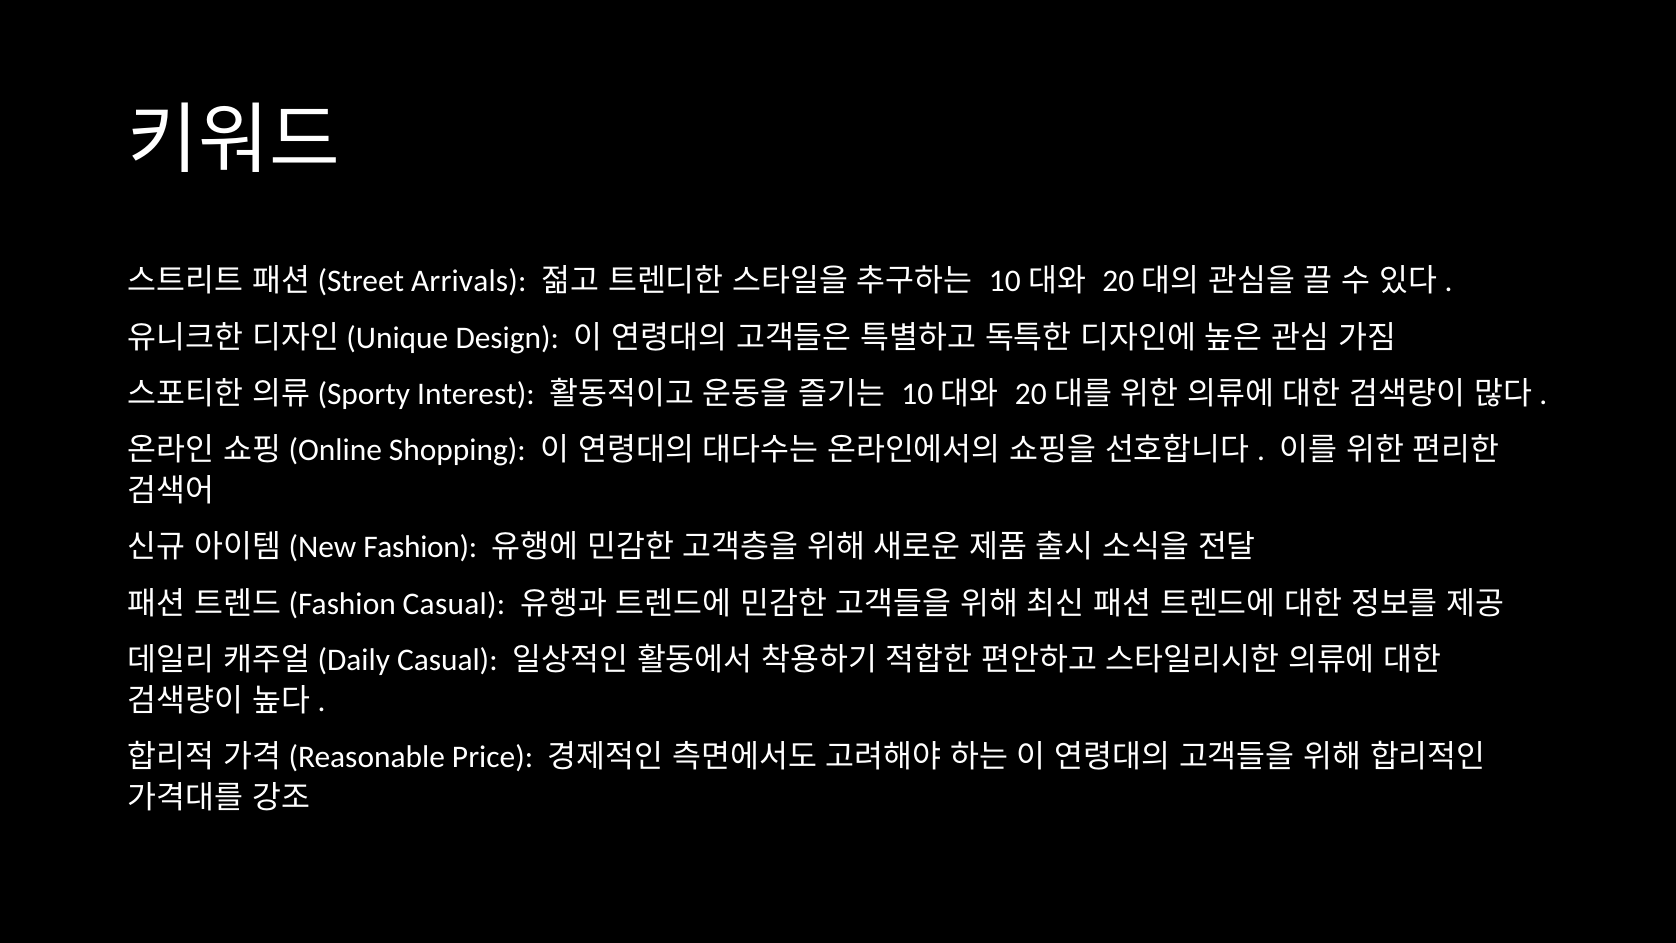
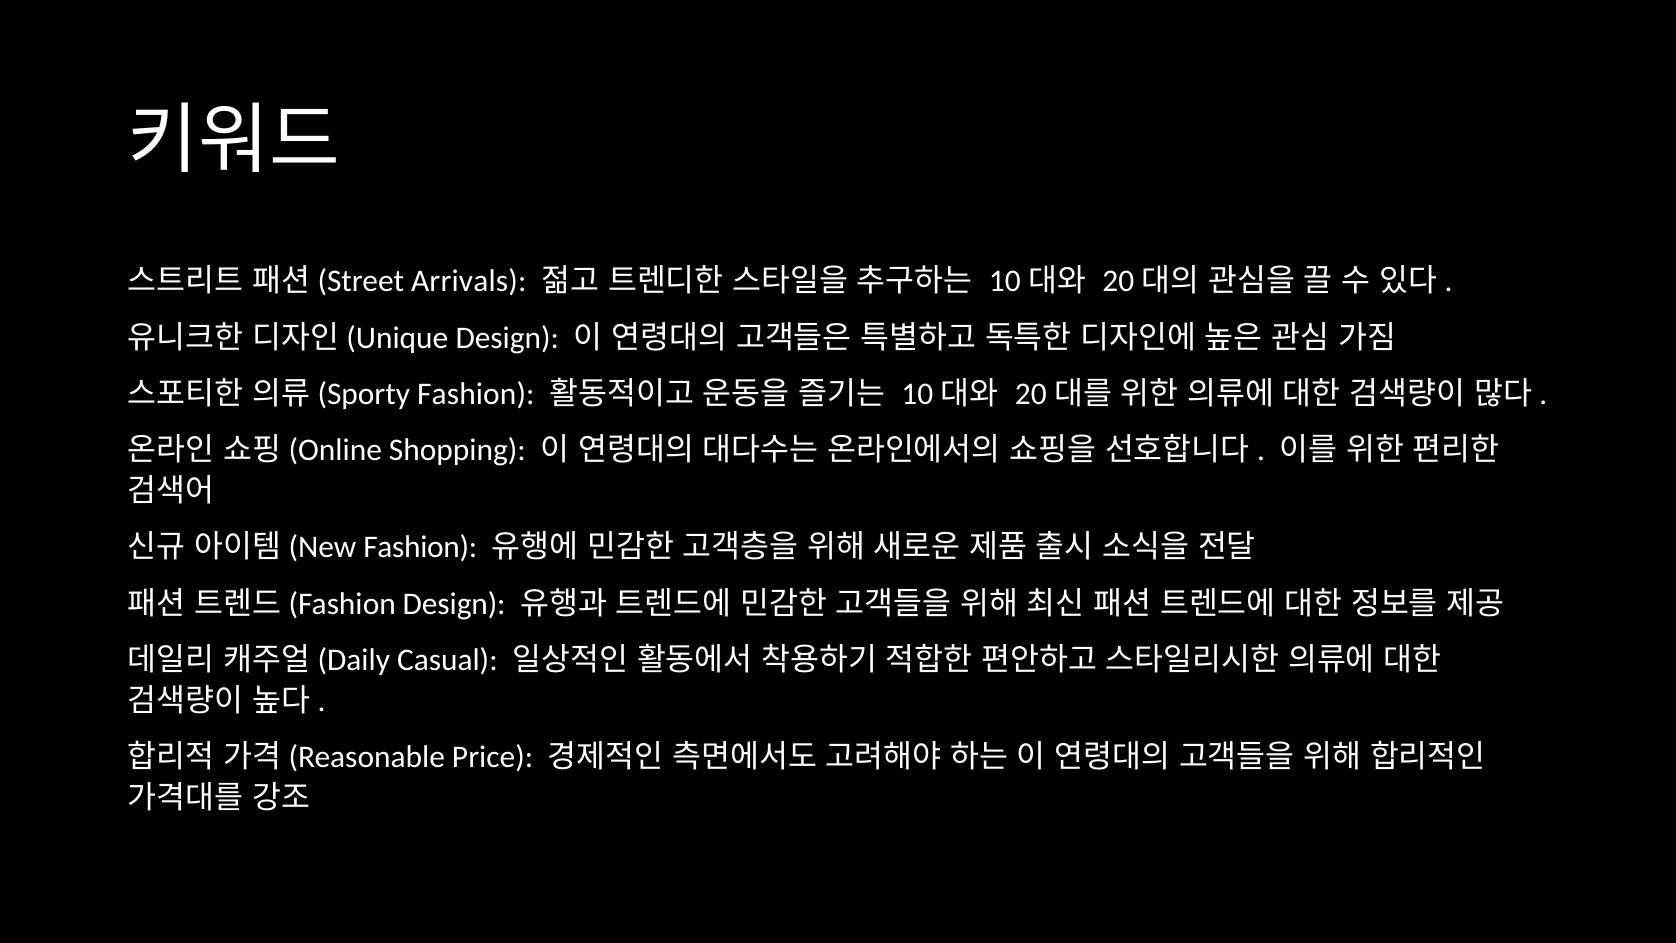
Interest: Interest -> Fashion (476, 394)
Casual: Casual -> Design (454, 604)
